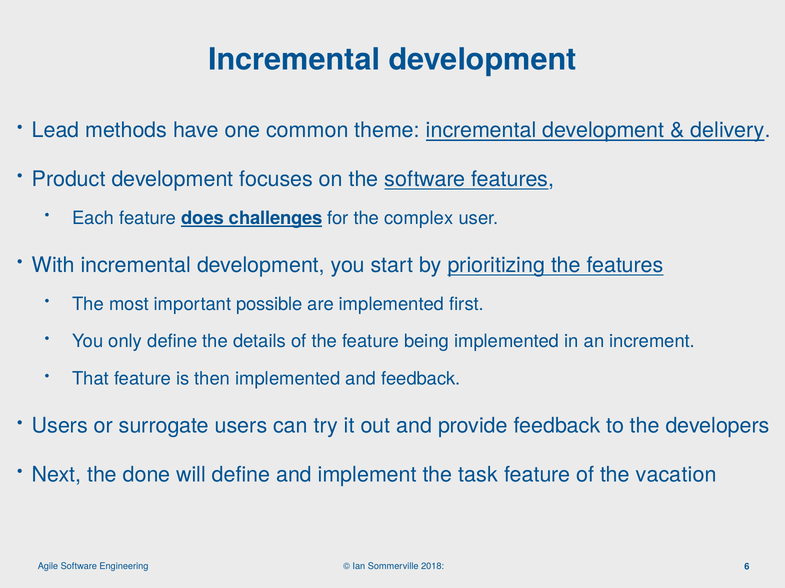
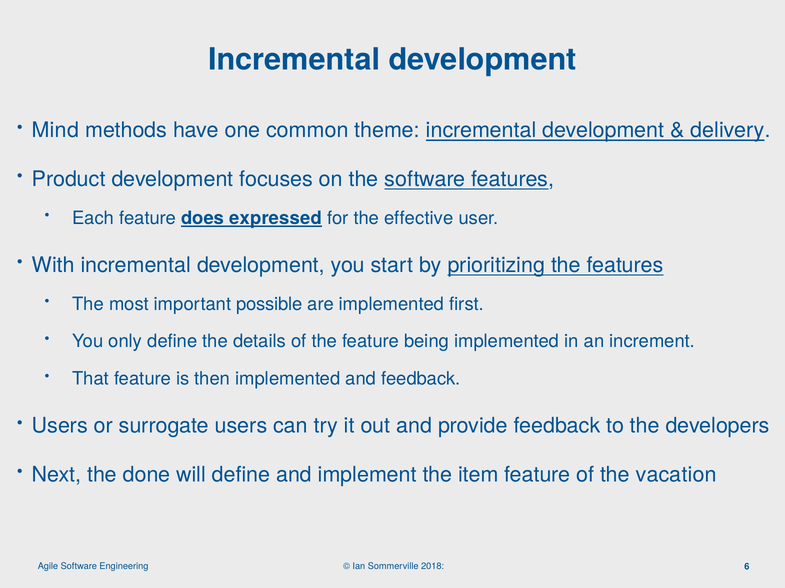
Lead: Lead -> Mind (55, 131)
challenges: challenges -> expressed (276, 218)
complex: complex -> effective (419, 218)
task: task -> item (478, 475)
